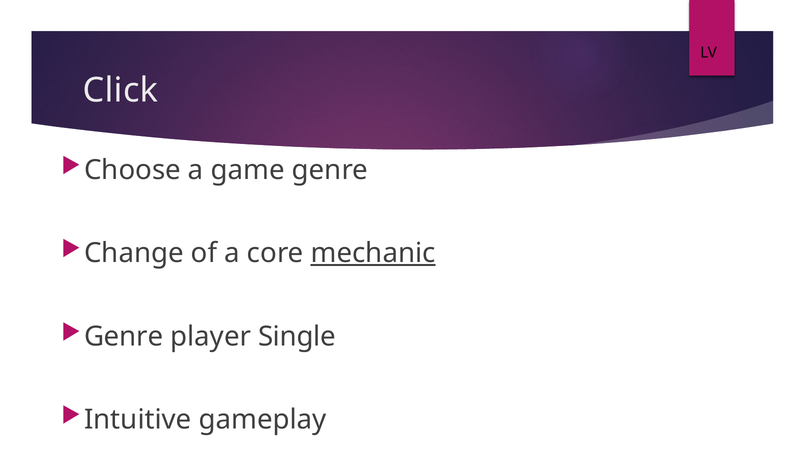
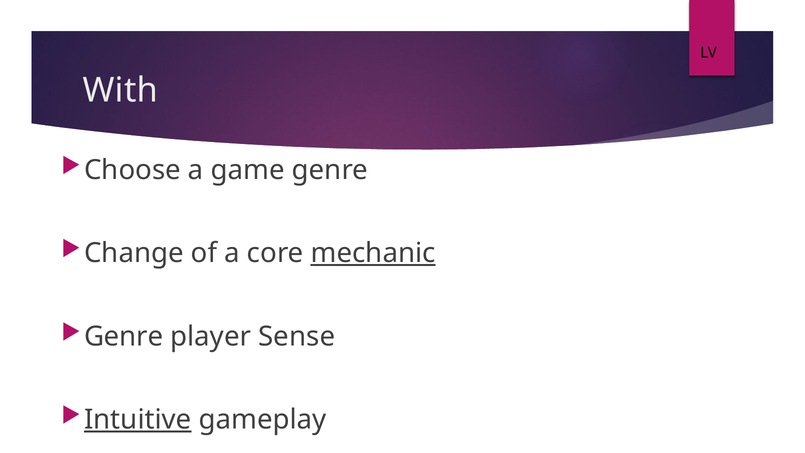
Click: Click -> With (120, 90)
Single: Single -> Sense (297, 336)
Intuitive underline: none -> present (138, 419)
